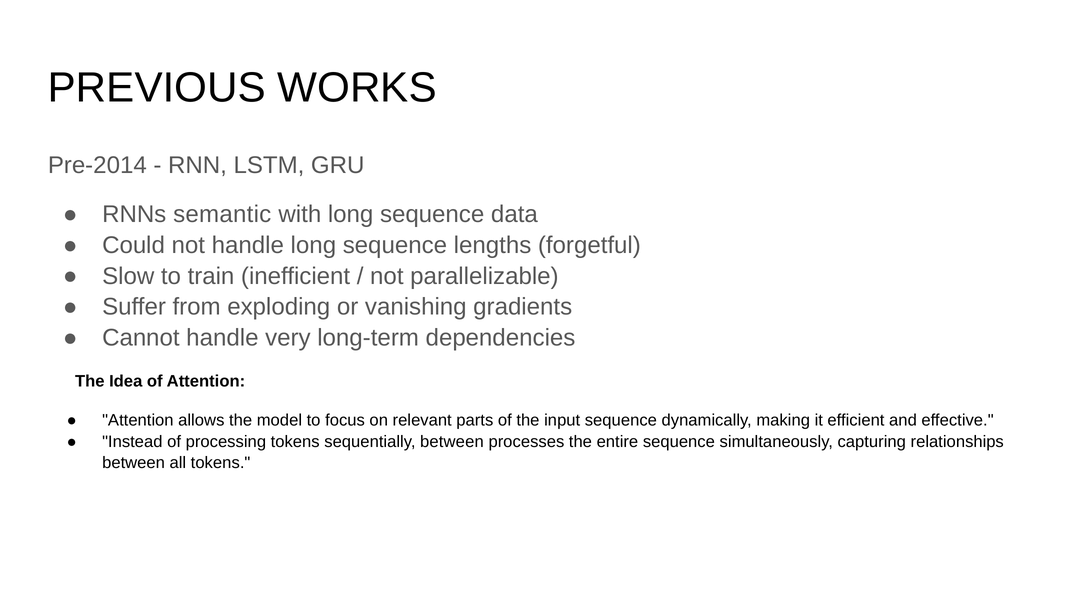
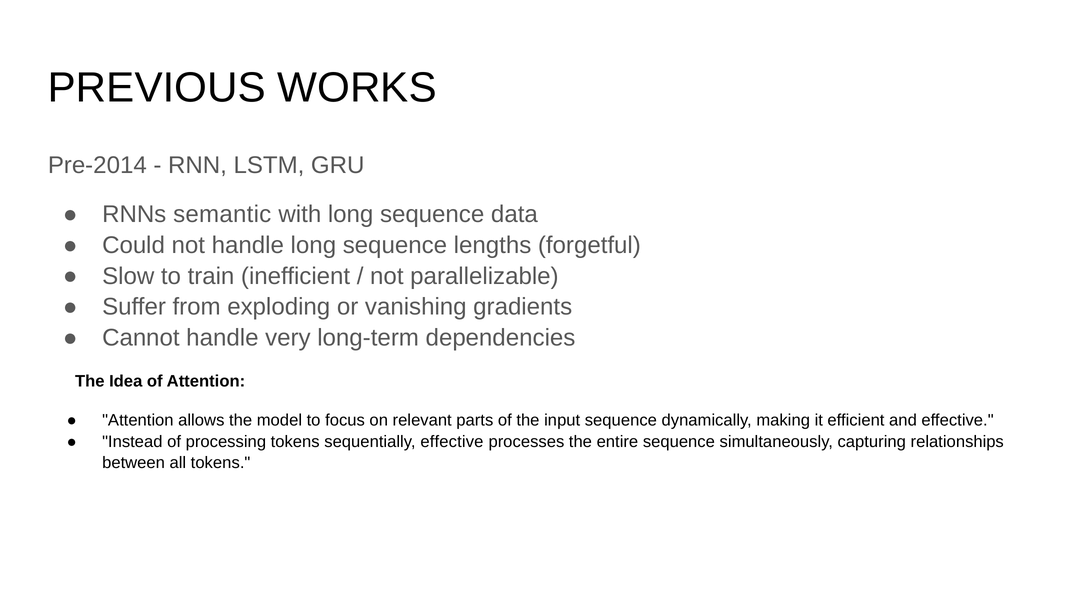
sequentially between: between -> effective (452, 442)
